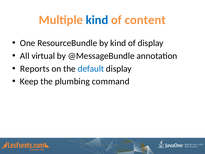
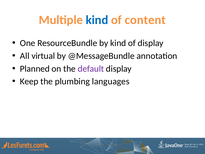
Reports: Reports -> Planned (35, 69)
default colour: blue -> purple (91, 69)
command: command -> languages (111, 81)
